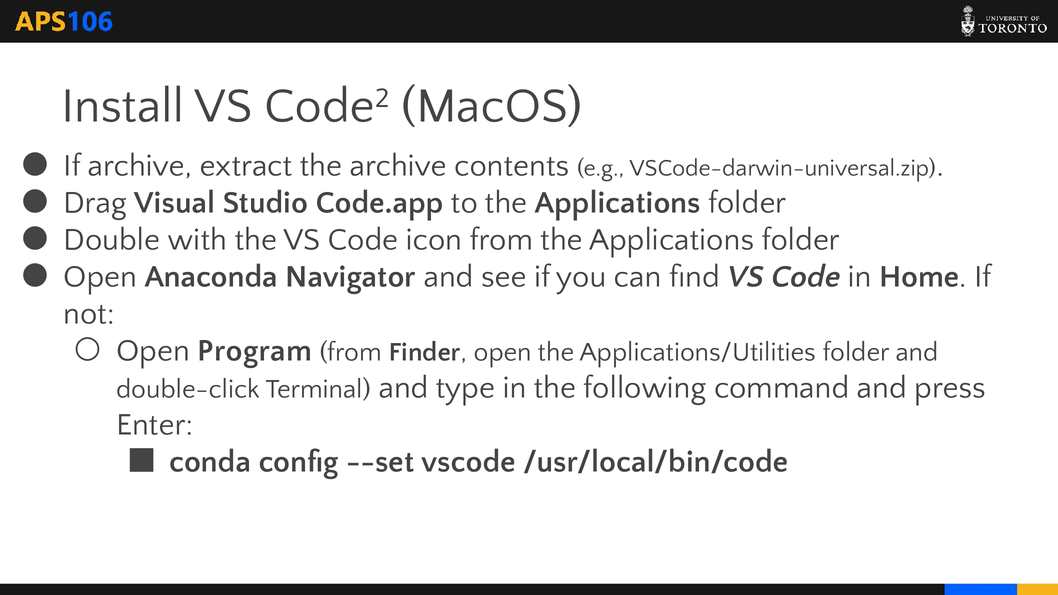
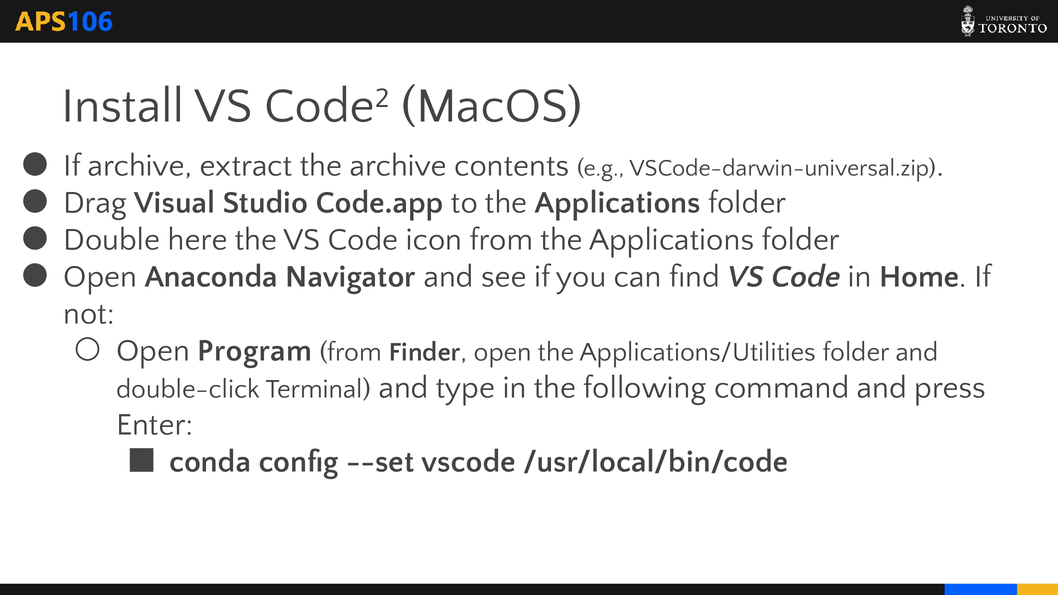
with: with -> here (198, 240)
